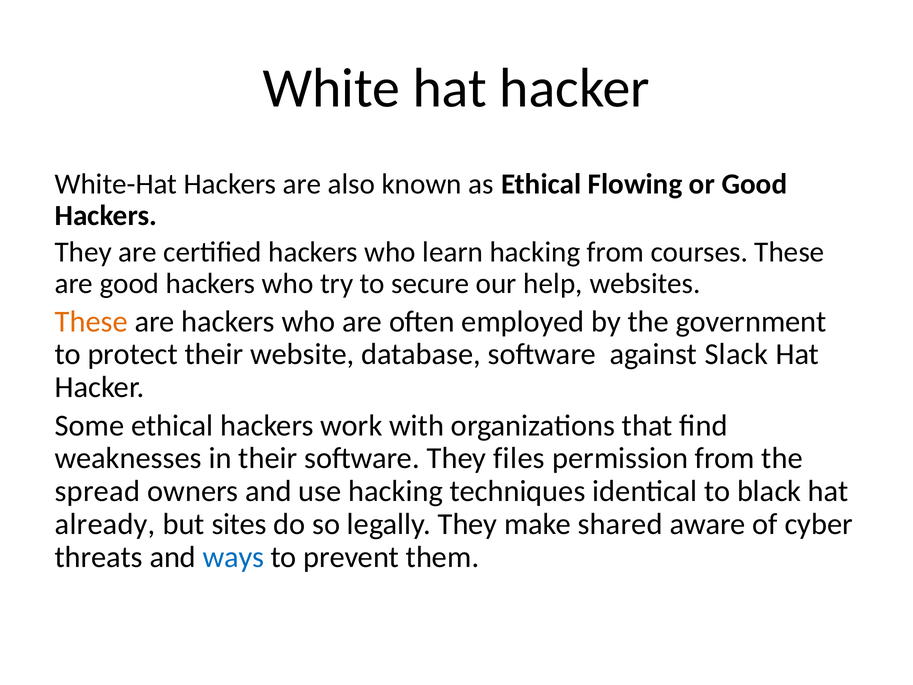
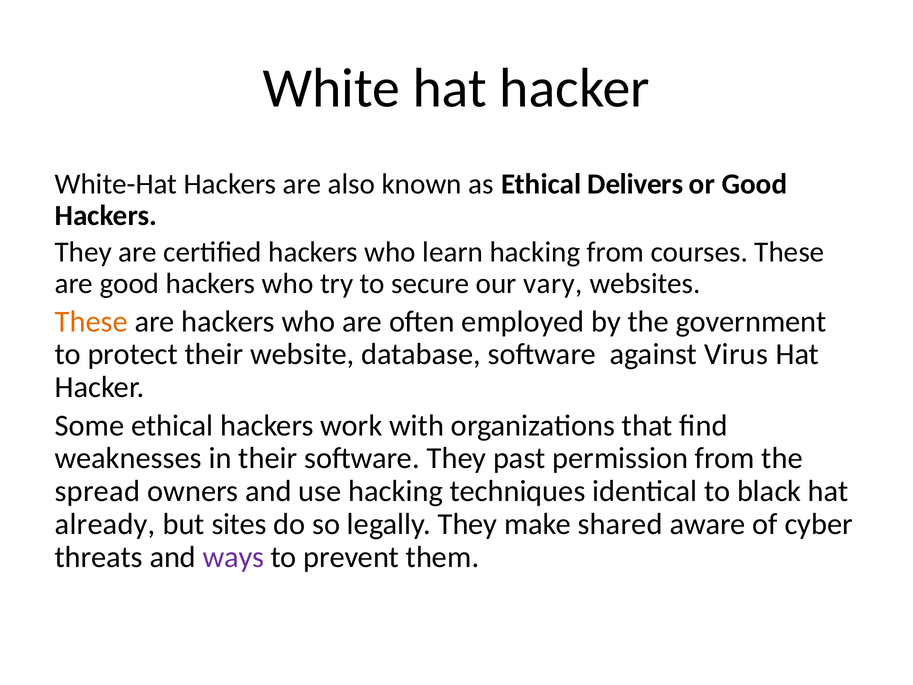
Flowing: Flowing -> Delivers (635, 184)
help: help -> vary (553, 284)
Slack: Slack -> Virus (736, 354)
files: files -> past (519, 458)
ways colour: blue -> purple (233, 557)
